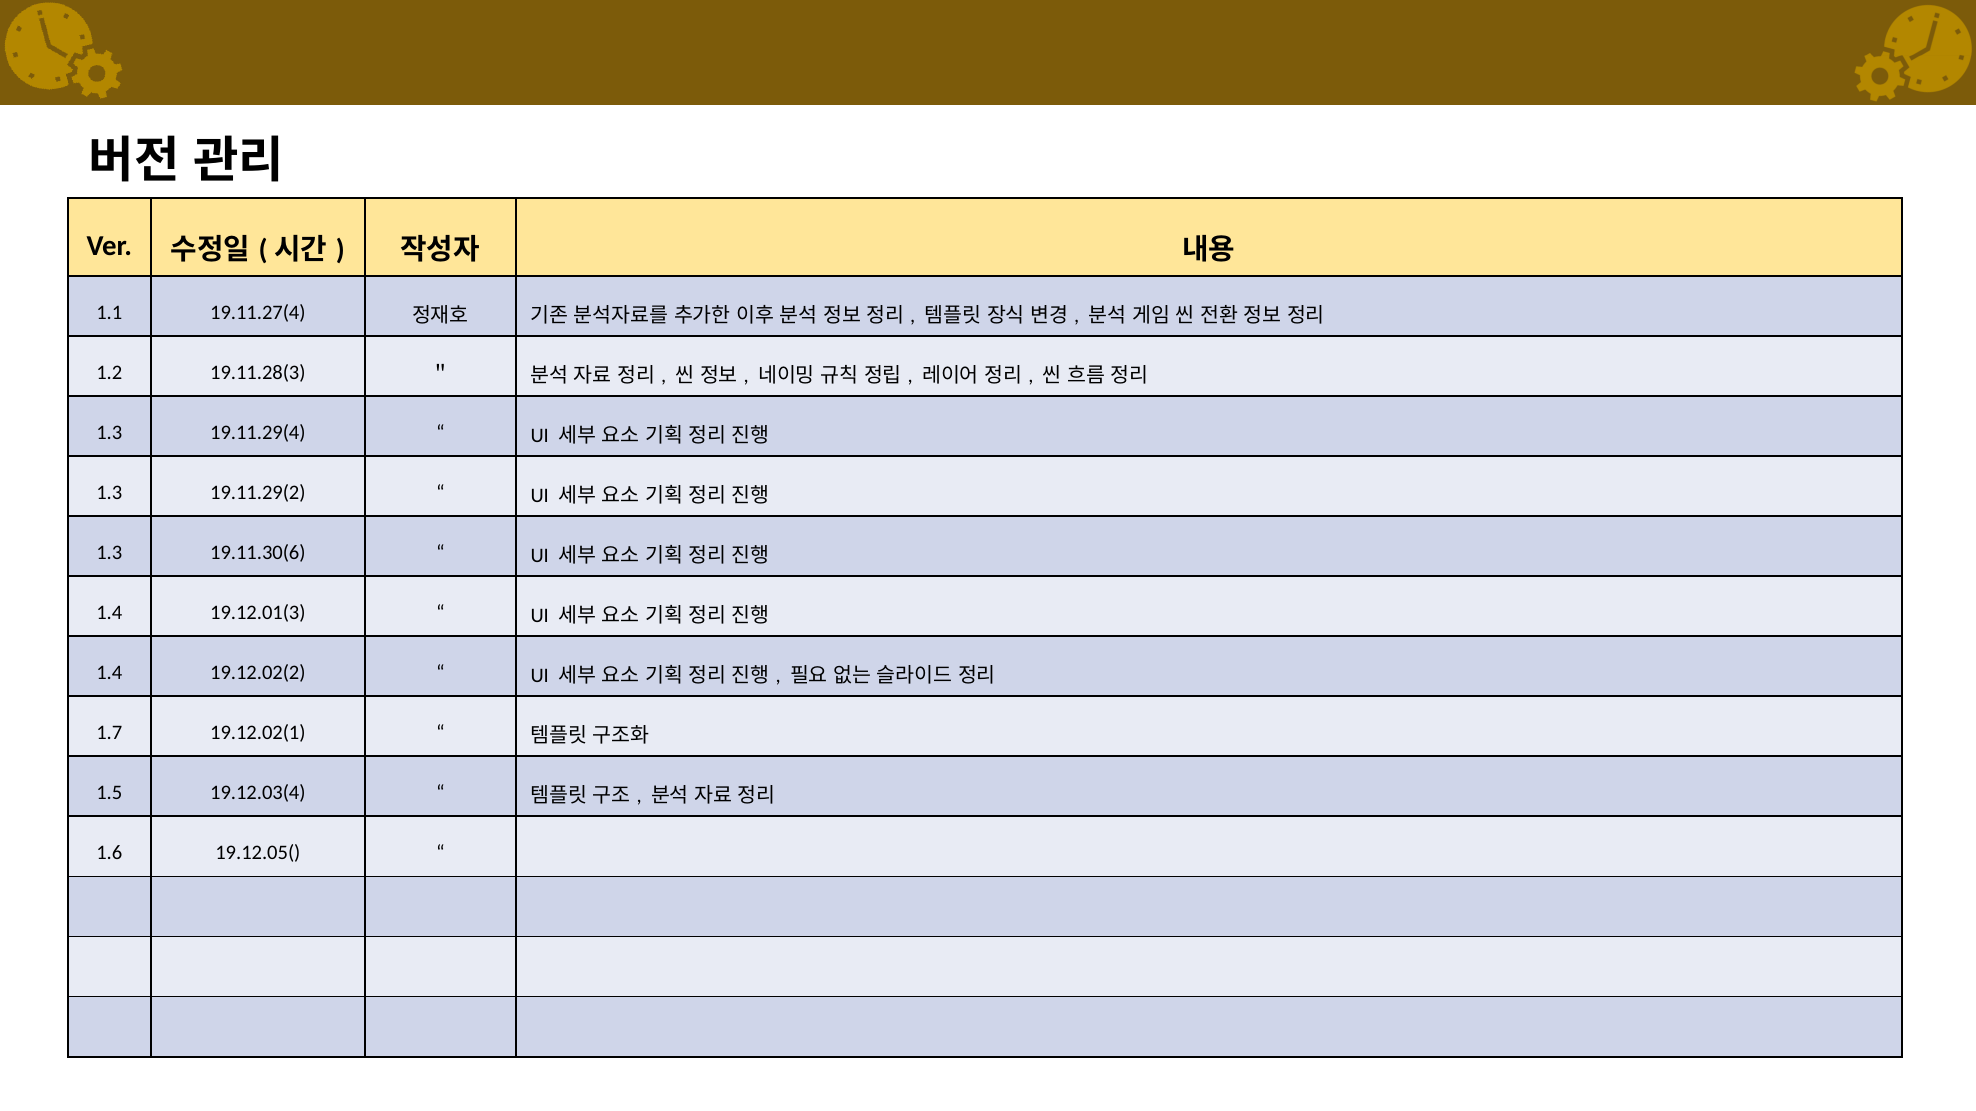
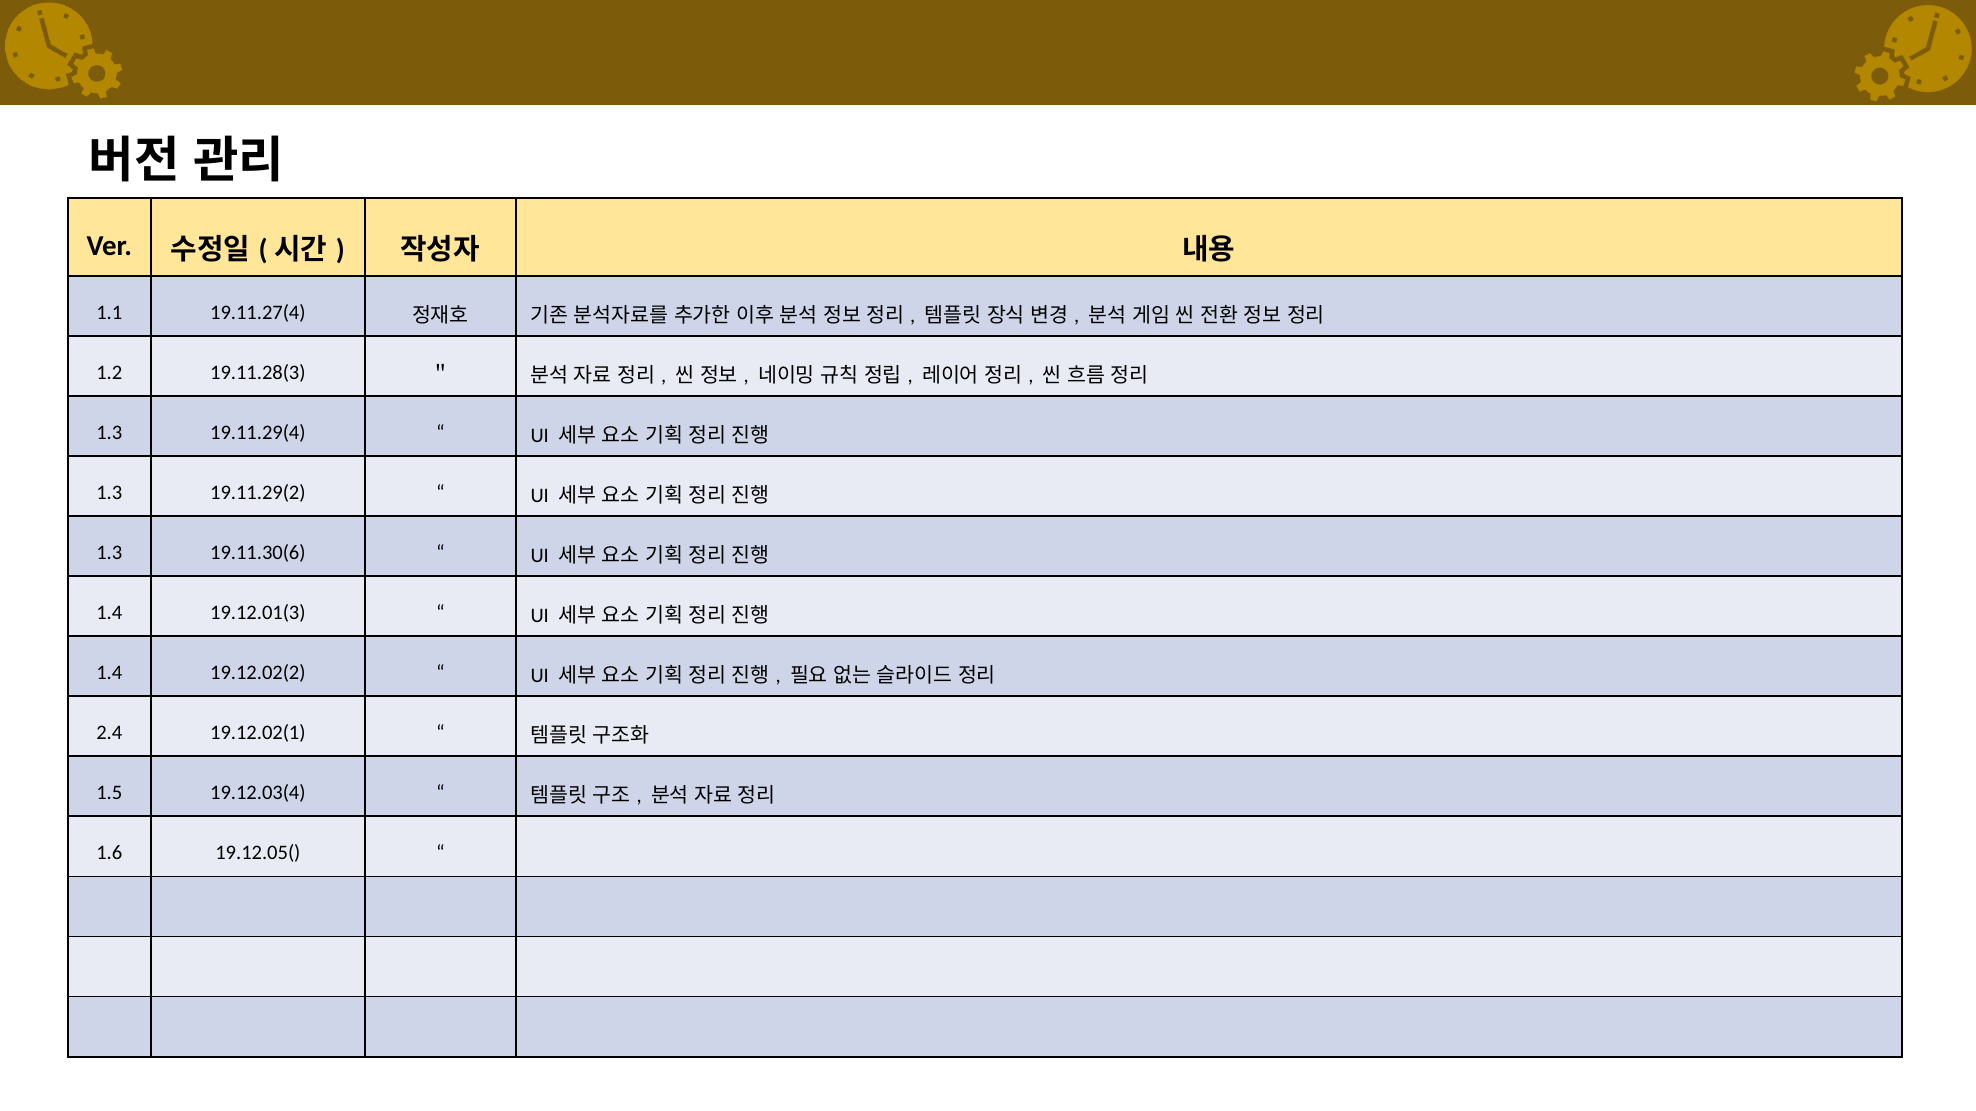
1.7: 1.7 -> 2.4 (109, 733)
